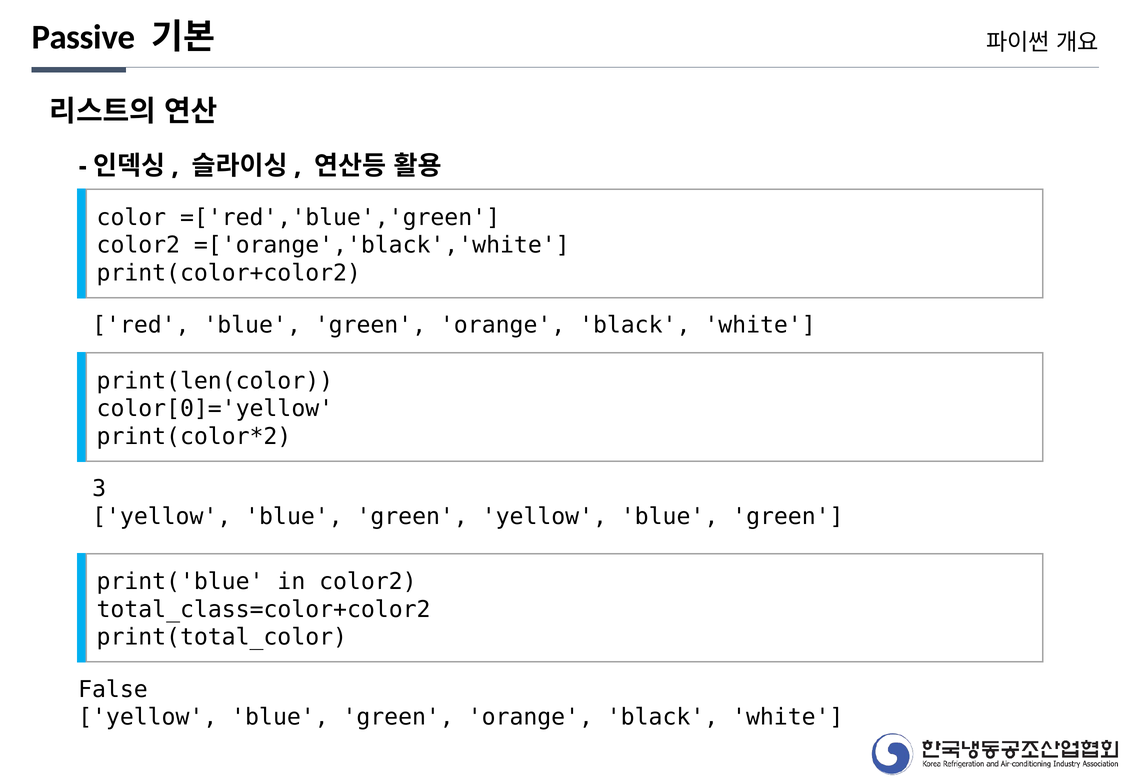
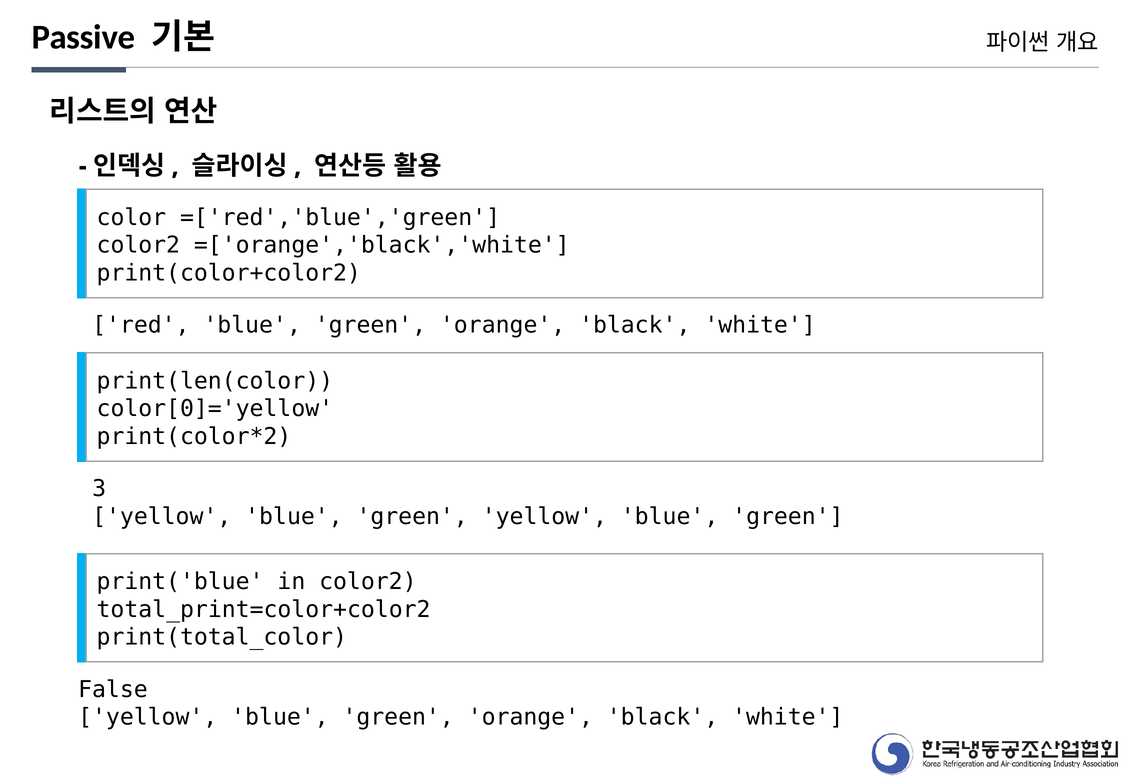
total_class=color+color2: total_class=color+color2 -> total_print=color+color2 (264, 610)
